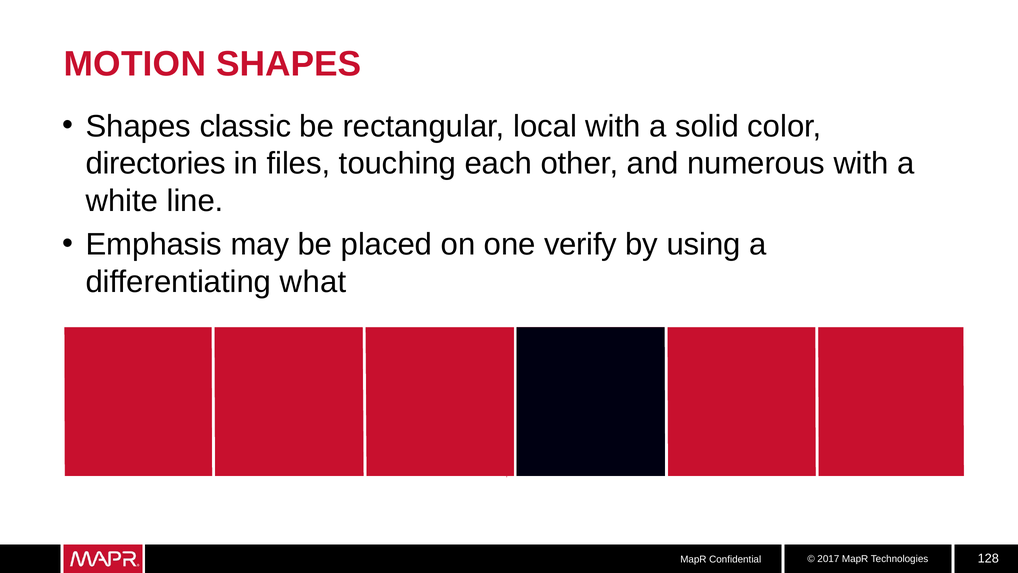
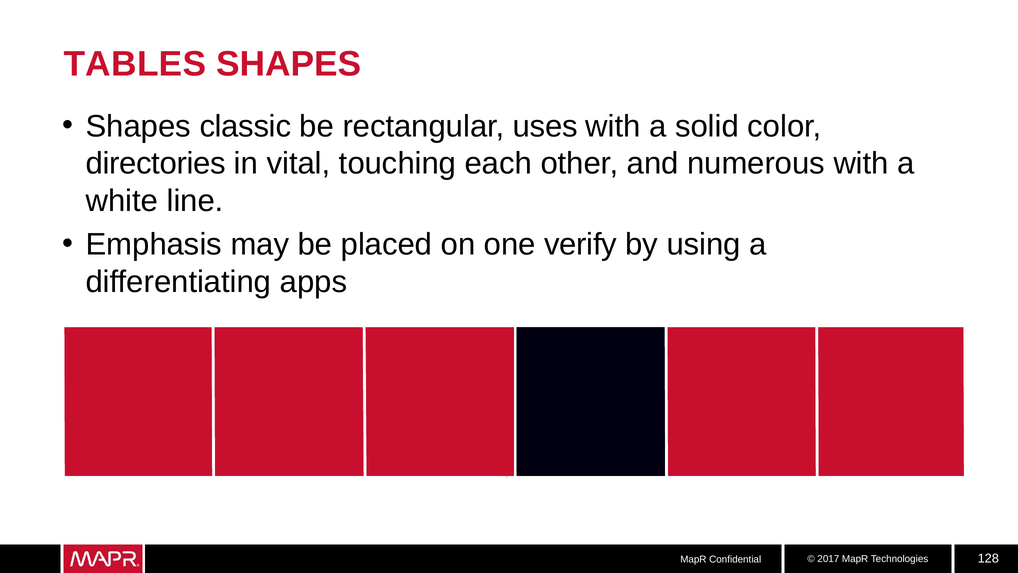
MOTION: MOTION -> TABLES (135, 64)
local: local -> uses (545, 126)
files: files -> vital (299, 163)
what: what -> apps (313, 282)
